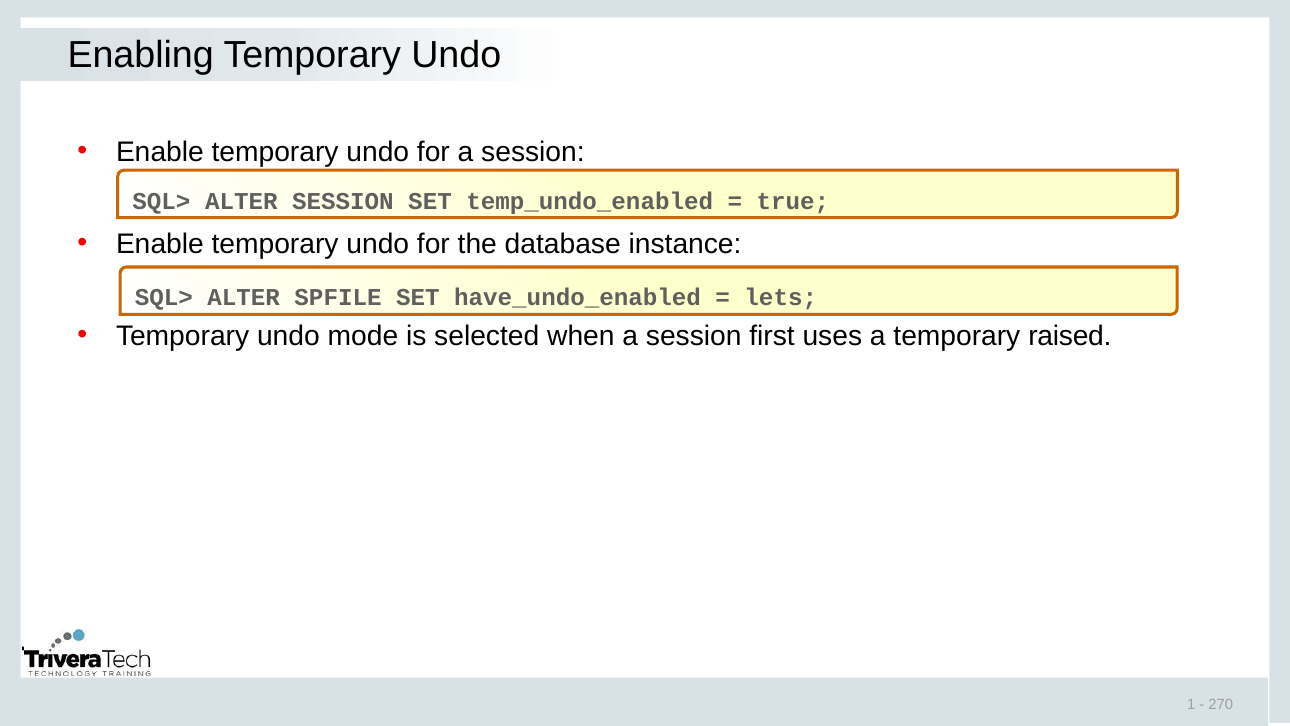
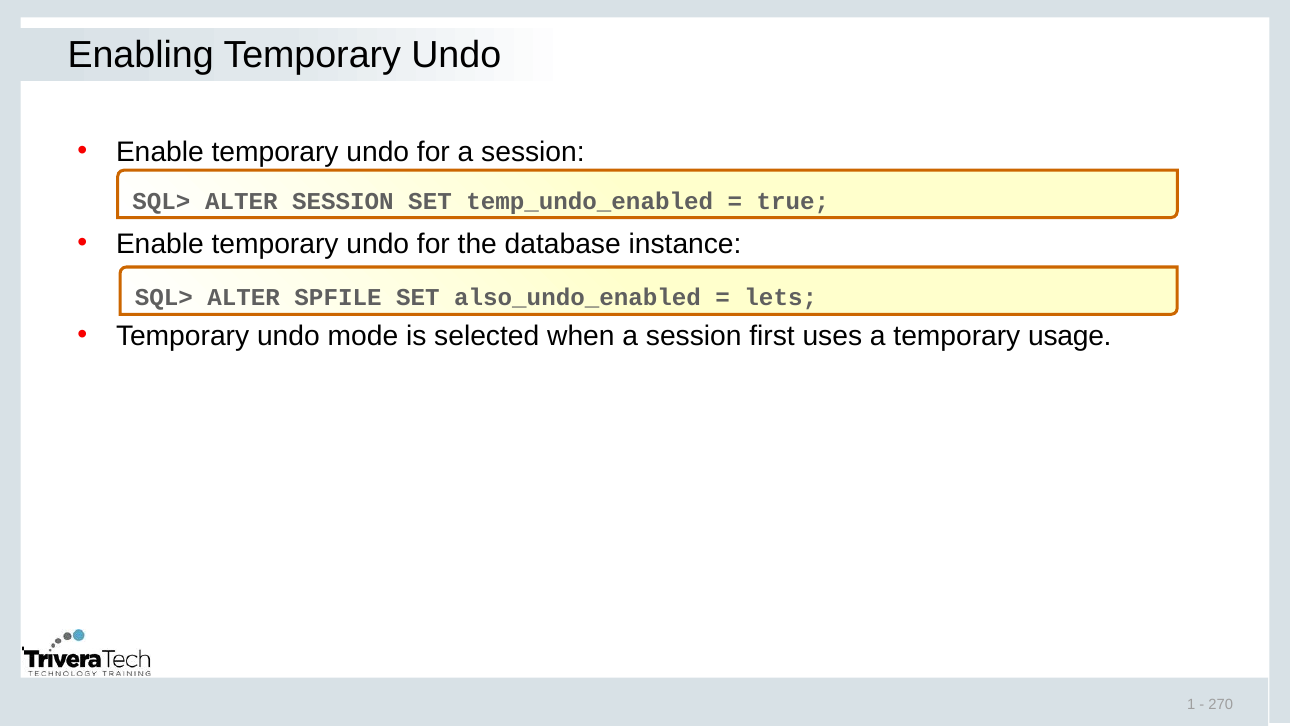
have_undo_enabled: have_undo_enabled -> also_undo_enabled (578, 298)
raised: raised -> usage (1070, 336)
